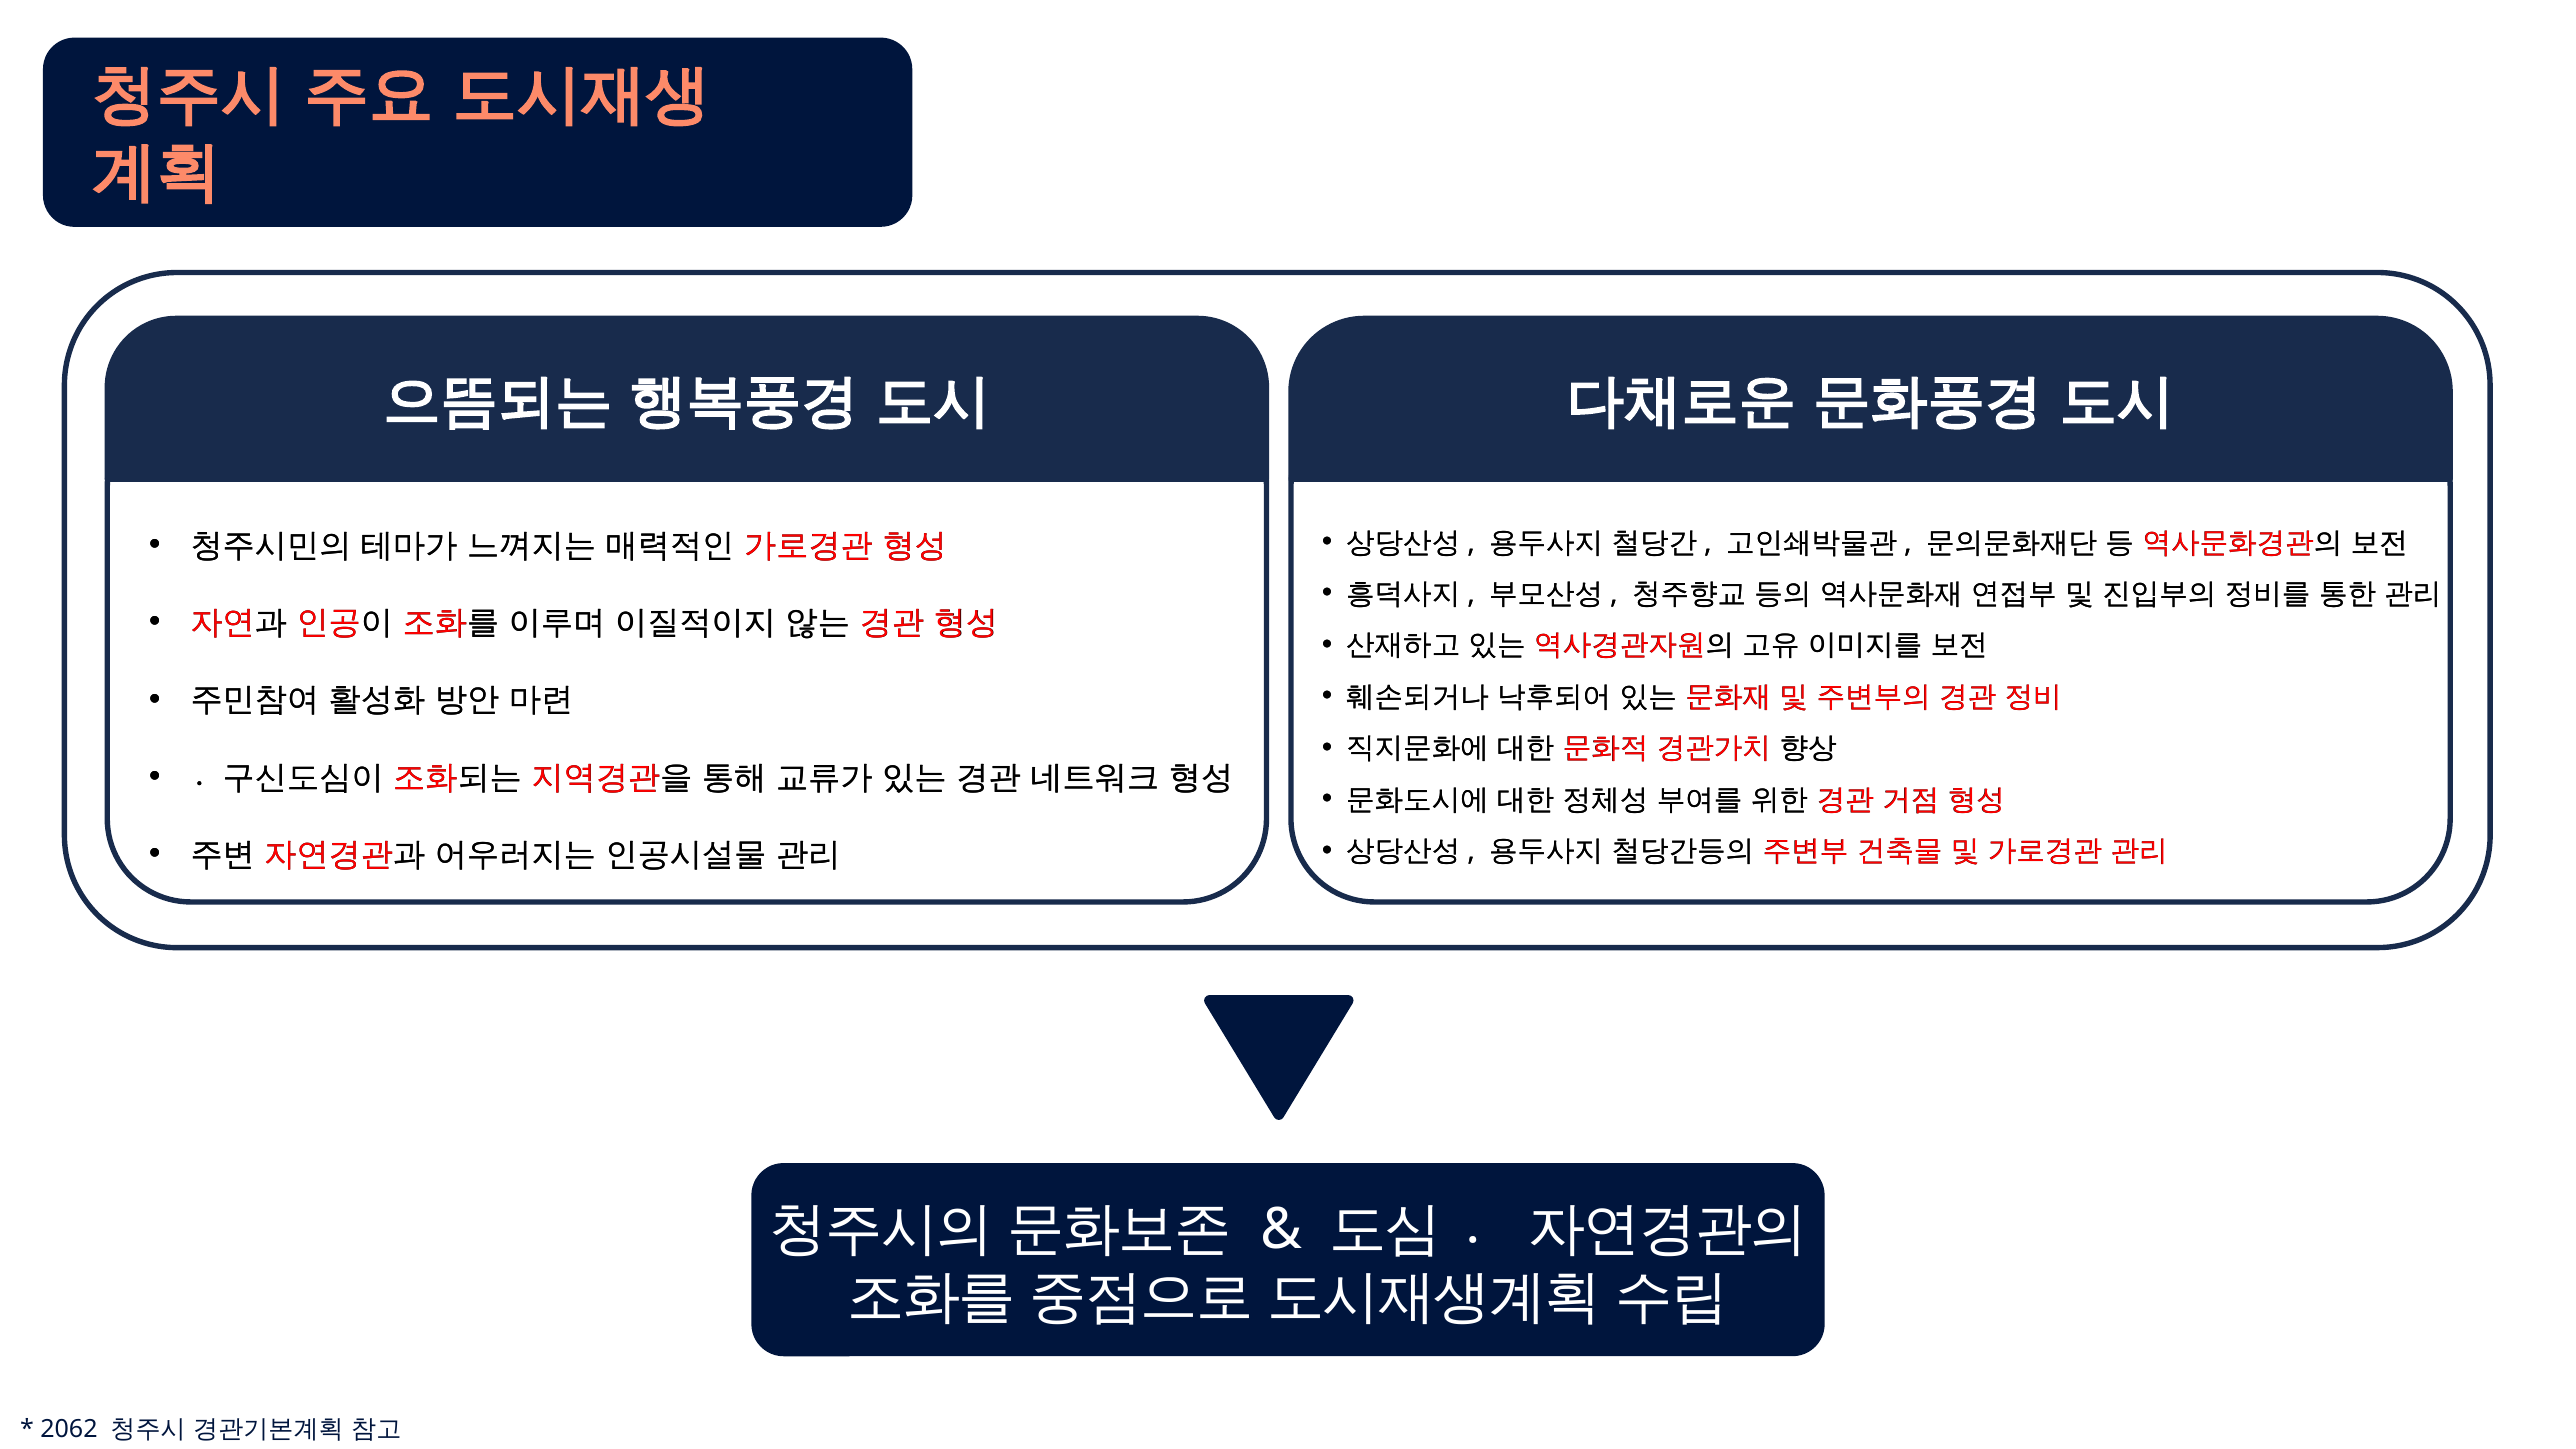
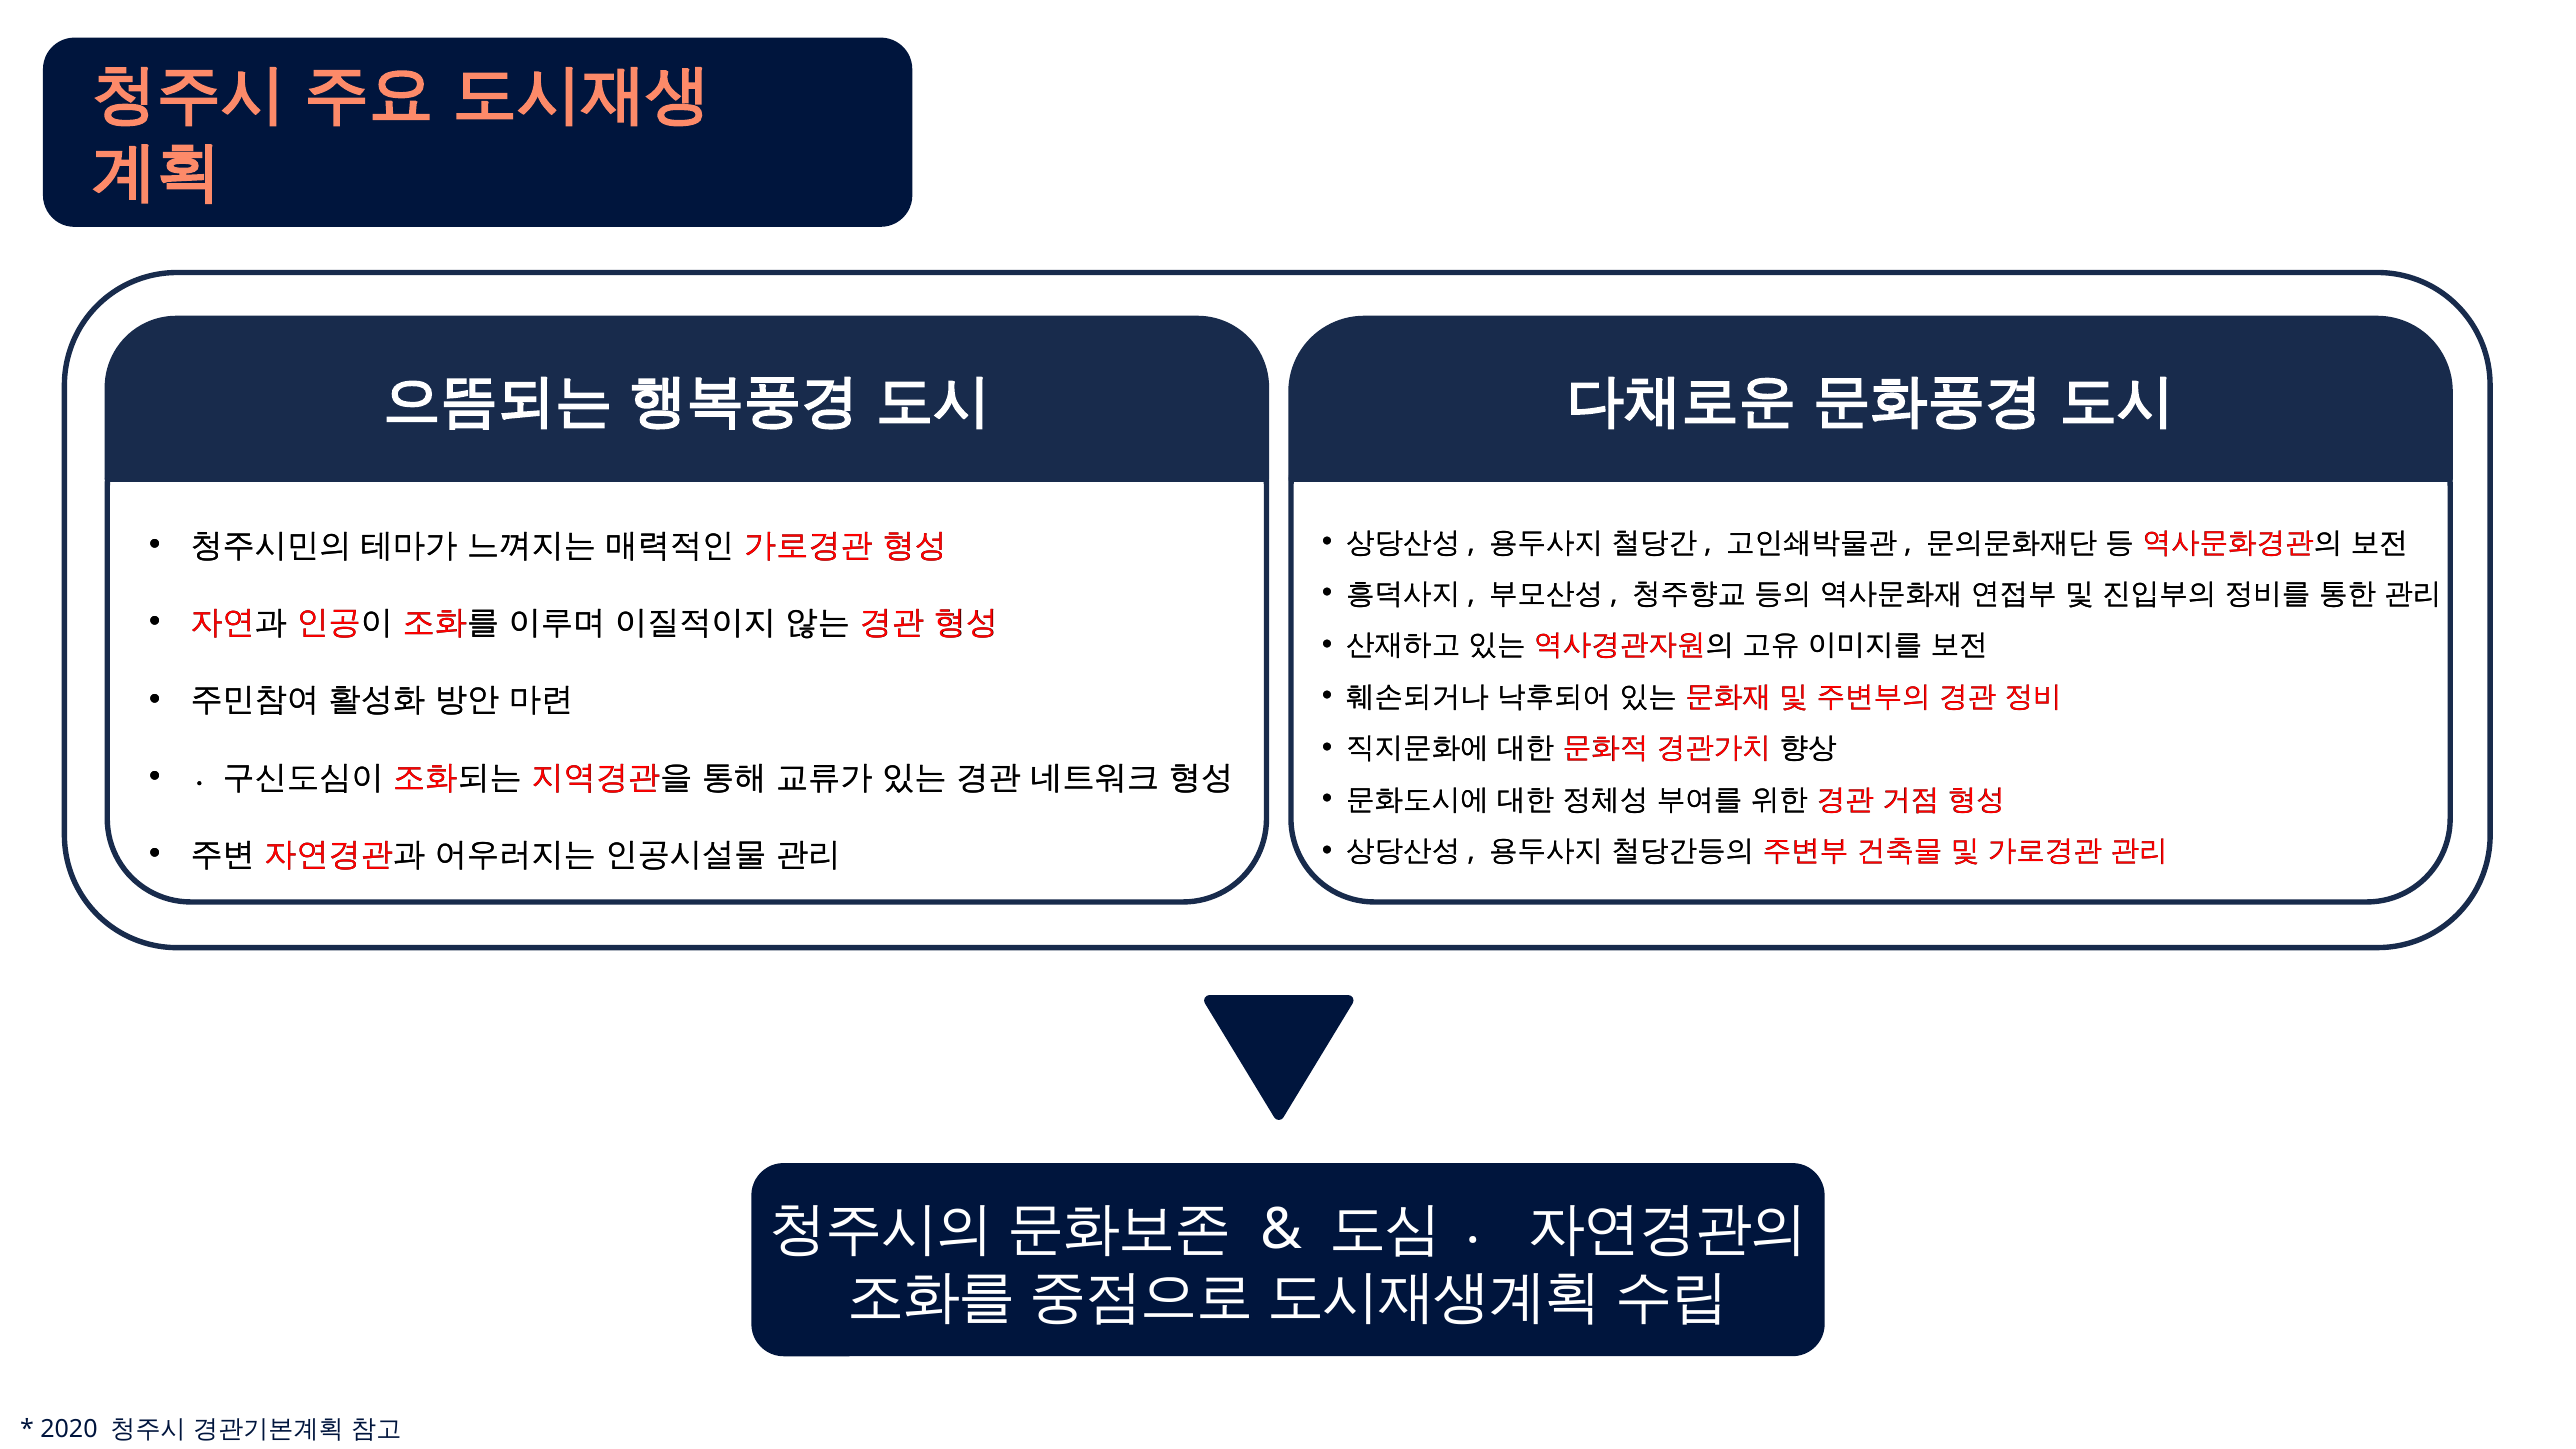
2062: 2062 -> 2020 (69, 1429)
